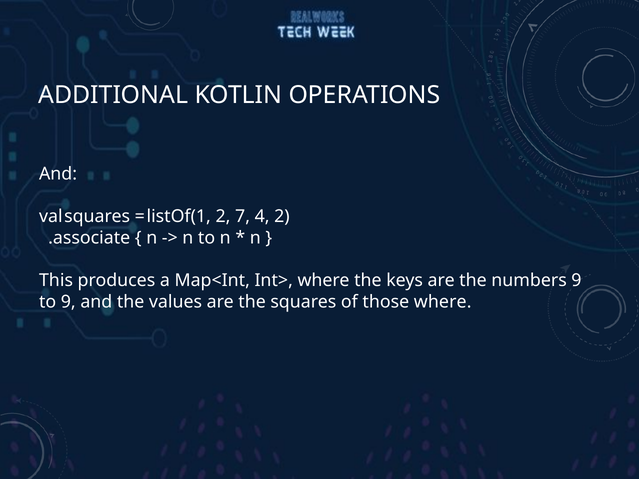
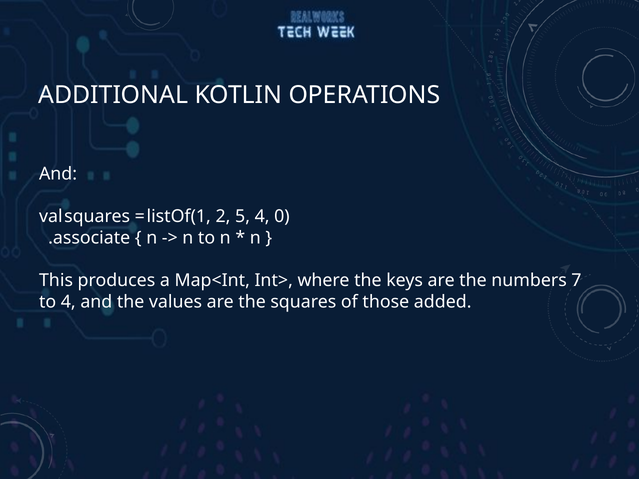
7: 7 -> 5 (243, 217)
4 2: 2 -> 0 (282, 217)
numbers 9: 9 -> 7 (576, 281)
to 9: 9 -> 4 (68, 302)
those where: where -> added (443, 302)
